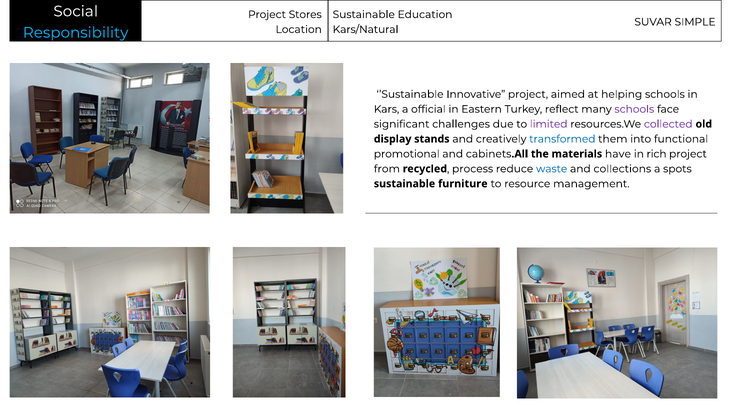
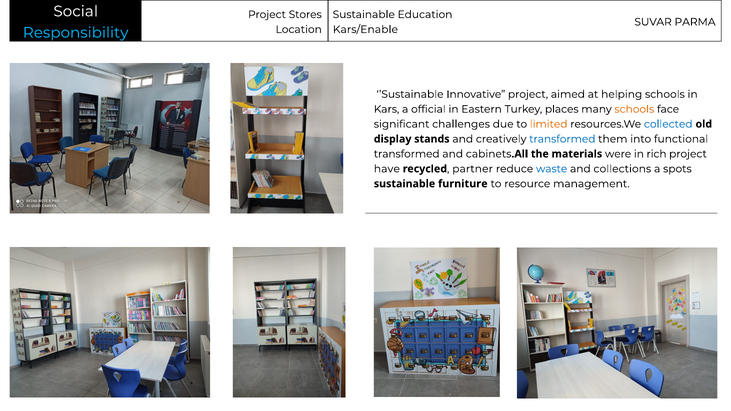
SIMPLE: SIMPLE -> PARMA (695, 22)
Kars/Natural: Kars/Natural -> Kars/Enable (365, 29)
reflect: reflect -> places (562, 109)
schools colour: purple -> orange (634, 109)
limited colour: purple -> orange (549, 124)
collected colour: purple -> blue (668, 124)
promotional: promotional -> transformed (407, 154)
have: have -> were (618, 154)
from: from -> have (387, 169)
process: process -> partner (473, 169)
